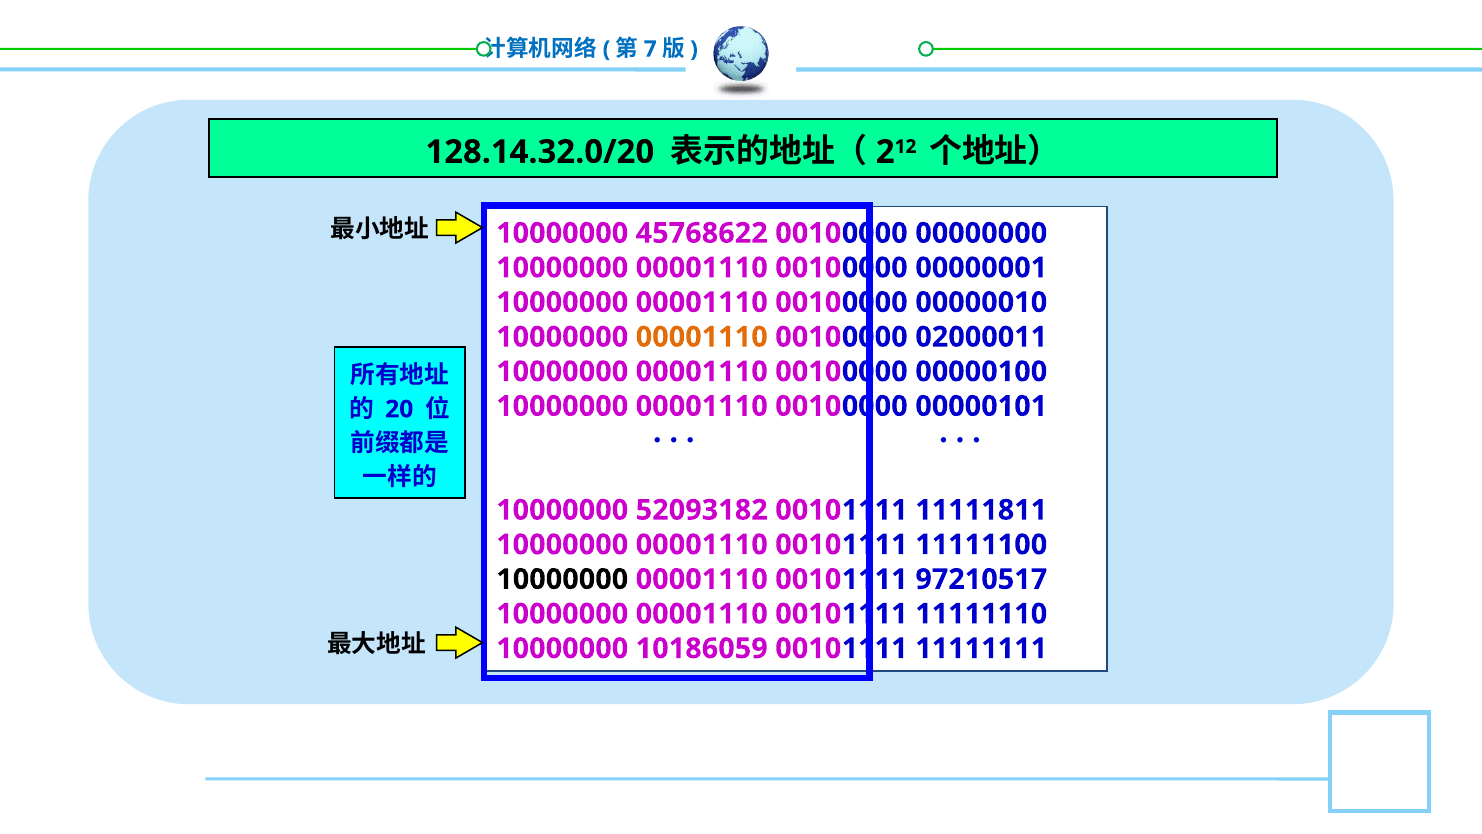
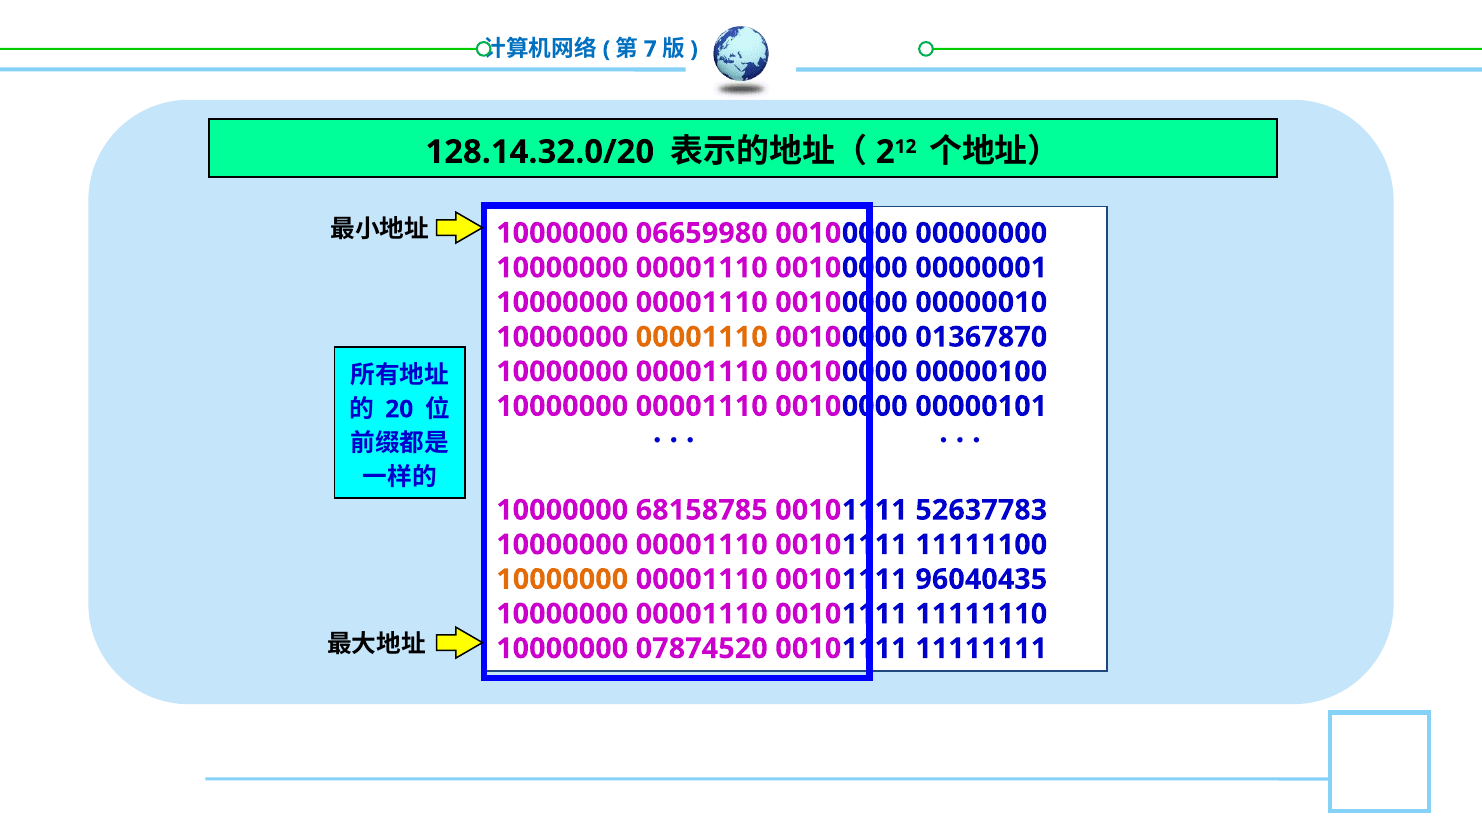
45768622: 45768622 -> 06659980 (702, 233)
02000011: 02000011 -> 01367870 (981, 337)
52093182: 52093182 -> 68158785 (702, 510)
11111811: 11111811 -> 52637783 (981, 510)
10000000 colour: black -> orange (562, 579)
97210517: 97210517 -> 96040435 (981, 579)
10186059: 10186059 -> 07874520 (702, 648)
